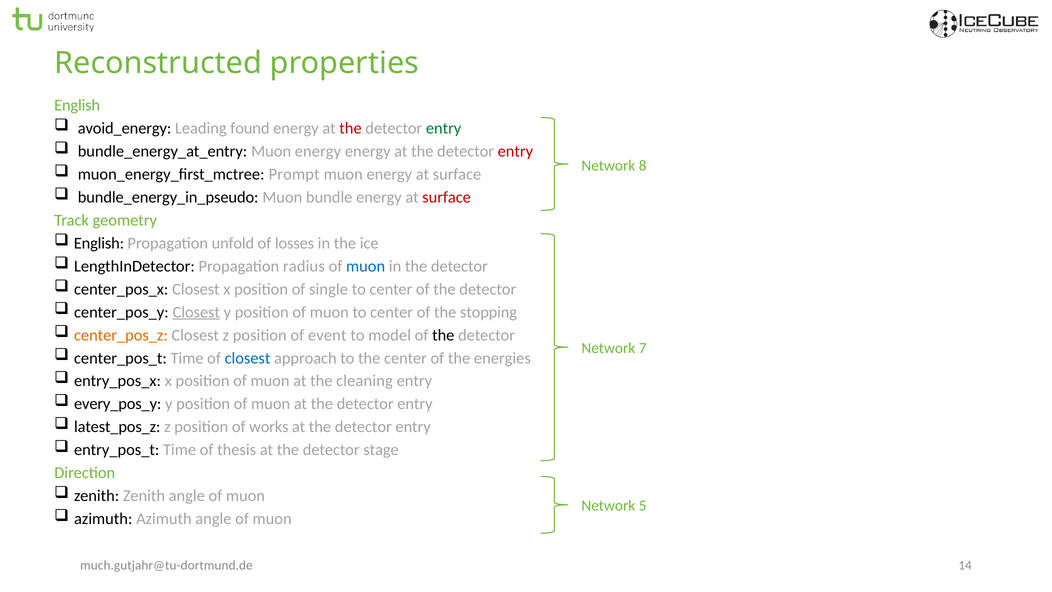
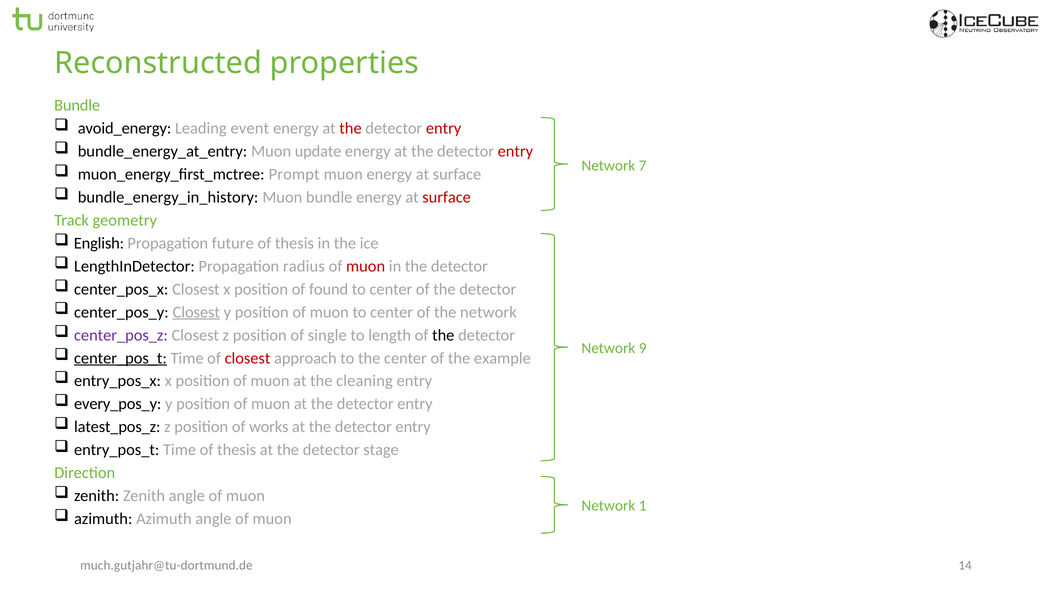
English: English -> Bundle (77, 105)
found: found -> event (250, 128)
entry colour: green -> red (444, 128)
bundle_energy_at_entry Muon energy: energy -> update (318, 151)
8: 8 -> 7 (643, 165)
bundle_energy_in_pseudo: bundle_energy_in_pseudo -> bundle_energy_in_history (168, 197)
unfold: unfold -> future (233, 243)
losses: losses -> thesis (294, 243)
muon colour: blue -> red (366, 266)
single: single -> found (329, 289)
the stopping: stopping -> network (488, 312)
center_pos_z colour: orange -> purple (121, 335)
event: event -> single (327, 335)
model: model -> length (390, 335)
7: 7 -> 9 (643, 348)
center_pos_t underline: none -> present (120, 358)
closest colour: blue -> red (248, 358)
energies: energies -> example (502, 358)
5: 5 -> 1 (643, 505)
